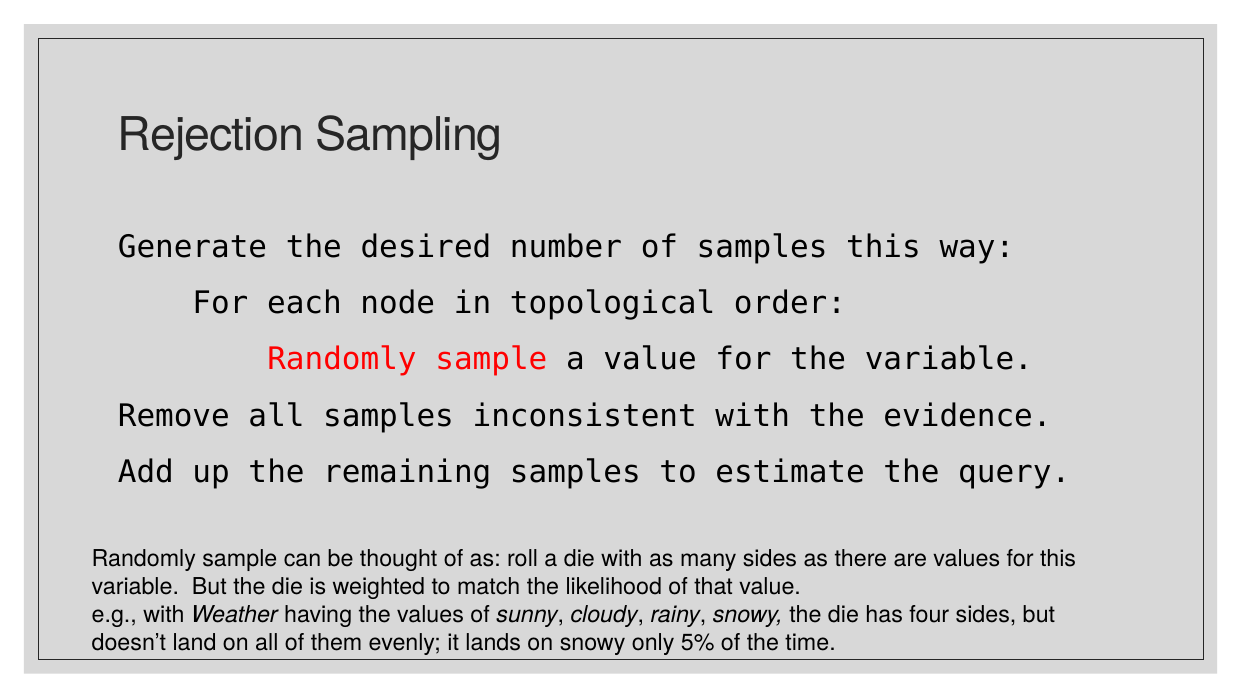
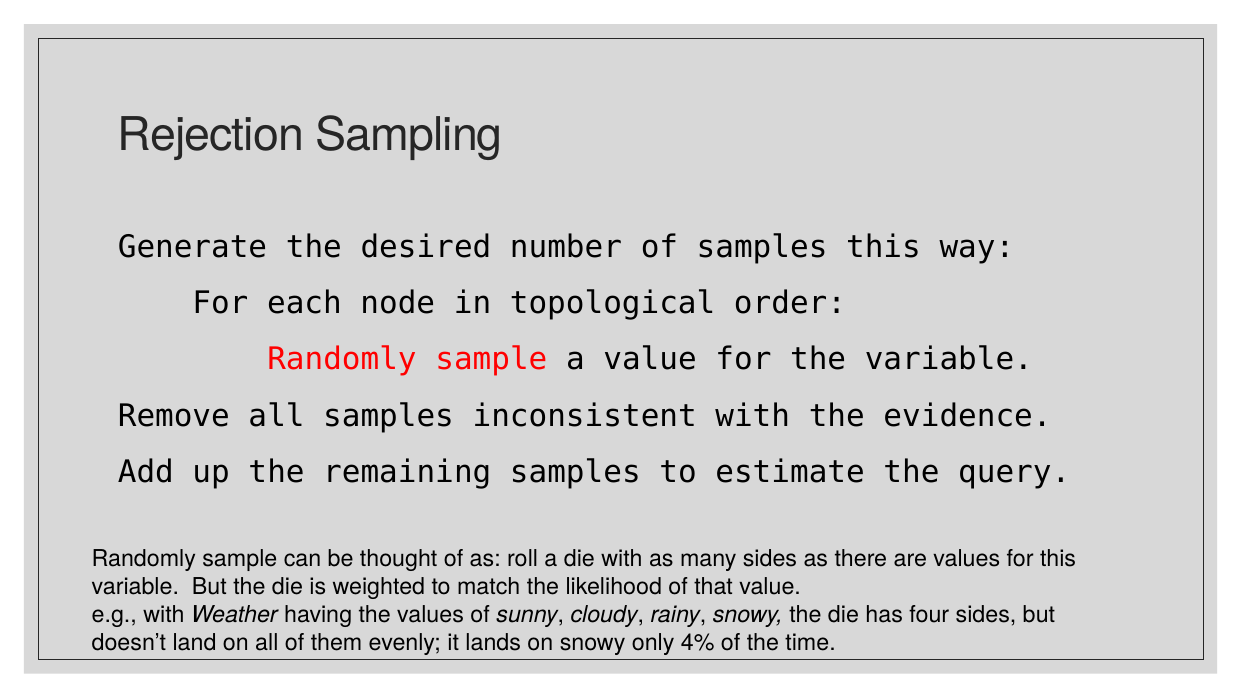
5%: 5% -> 4% (698, 643)
